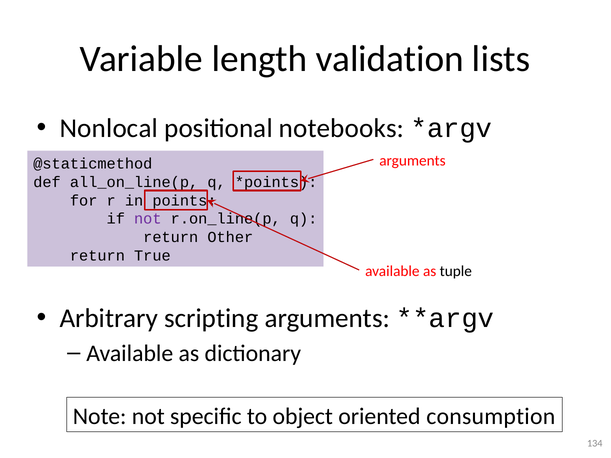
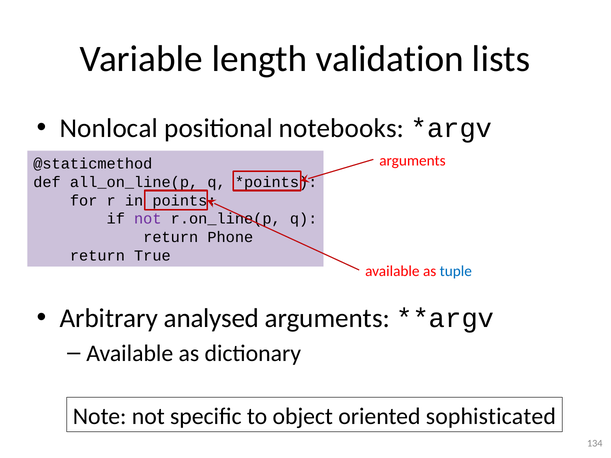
Other: Other -> Phone (230, 237)
tuple colour: black -> blue (456, 271)
scripting: scripting -> analysed (211, 318)
consumption: consumption -> sophisticated (491, 416)
